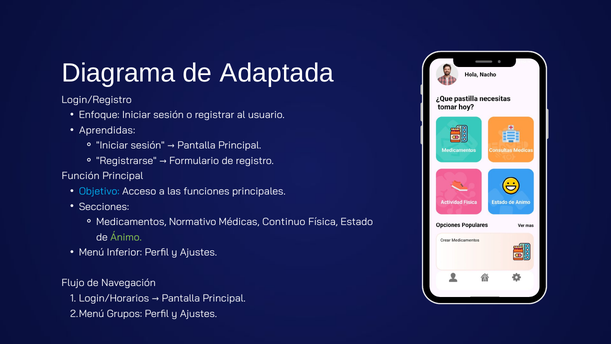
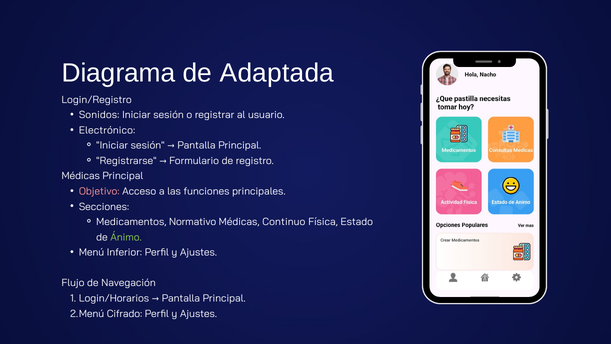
Enfoque: Enfoque -> Sonidos (99, 115)
Aprendidas: Aprendidas -> Electrónico (107, 130)
Función: Función -> Médicas (81, 176)
Objetivo colour: light blue -> pink (99, 191)
Grupos: Grupos -> Cifrado (125, 313)
